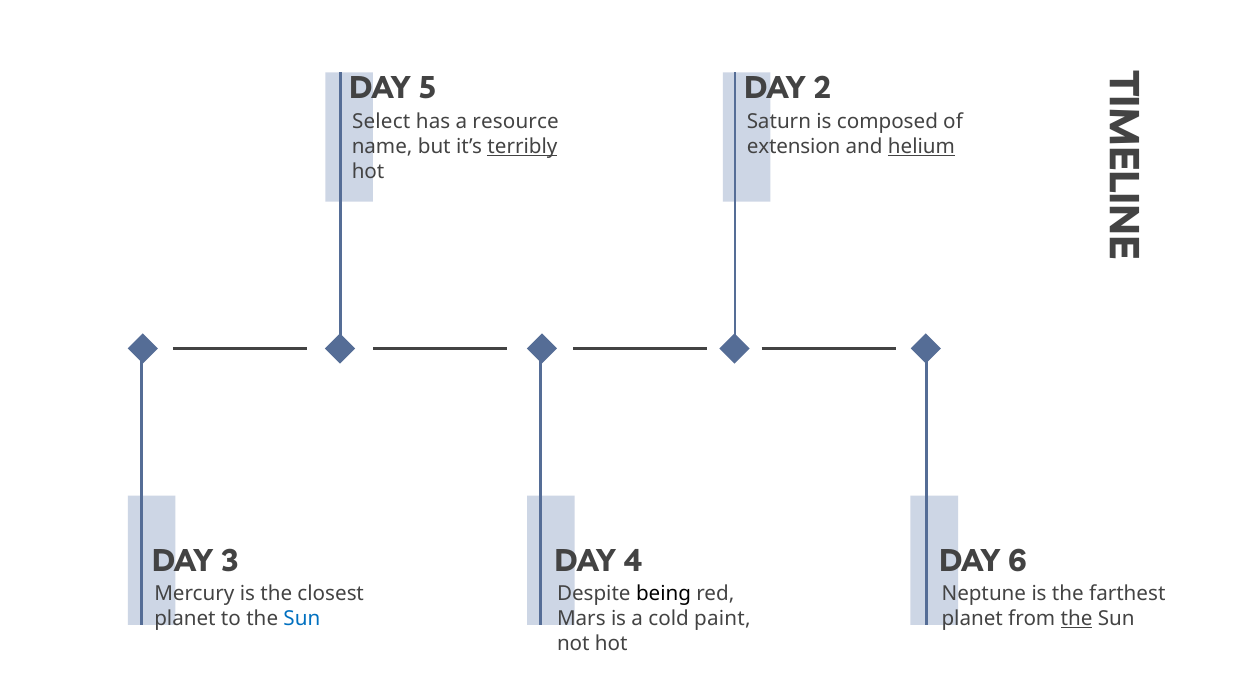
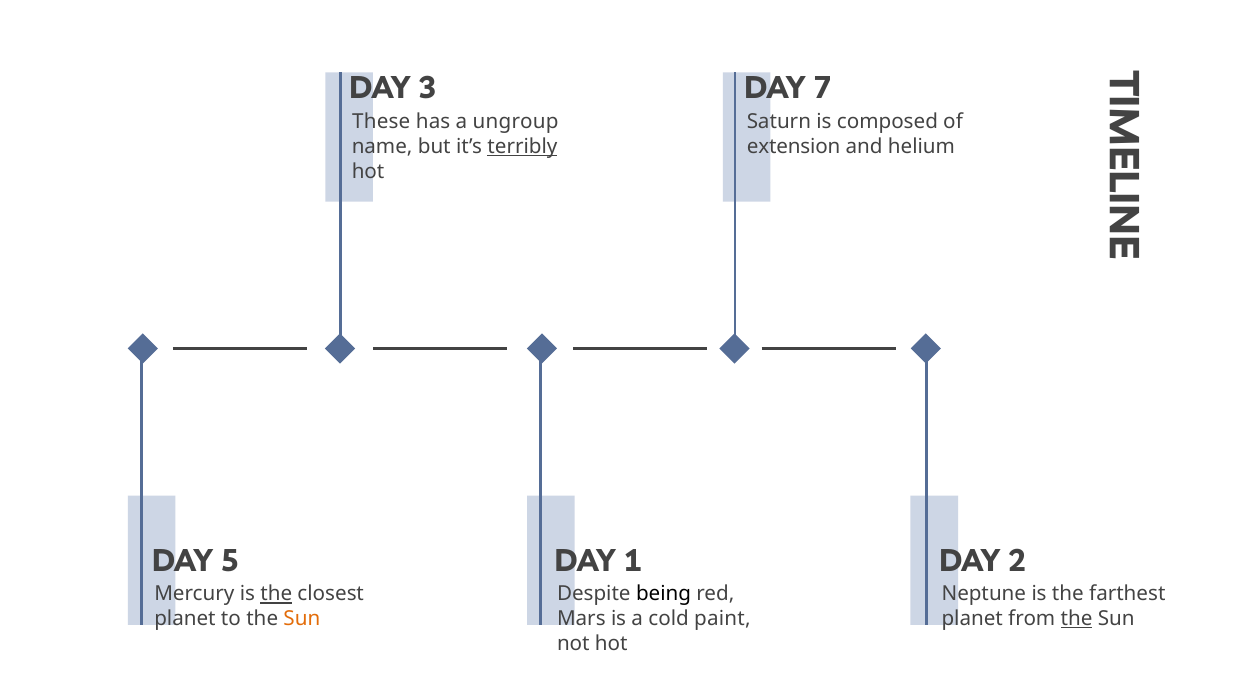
5: 5 -> 3 (427, 88)
2: 2 -> 7 (822, 88)
Select: Select -> These (381, 122)
resource: resource -> ungroup (516, 122)
helium underline: present -> none (921, 147)
3: 3 -> 5 (230, 561)
4: 4 -> 1 (633, 561)
6: 6 -> 2 (1017, 561)
the underline: none -> present (276, 594)
Sun colour: blue -> orange (302, 619)
